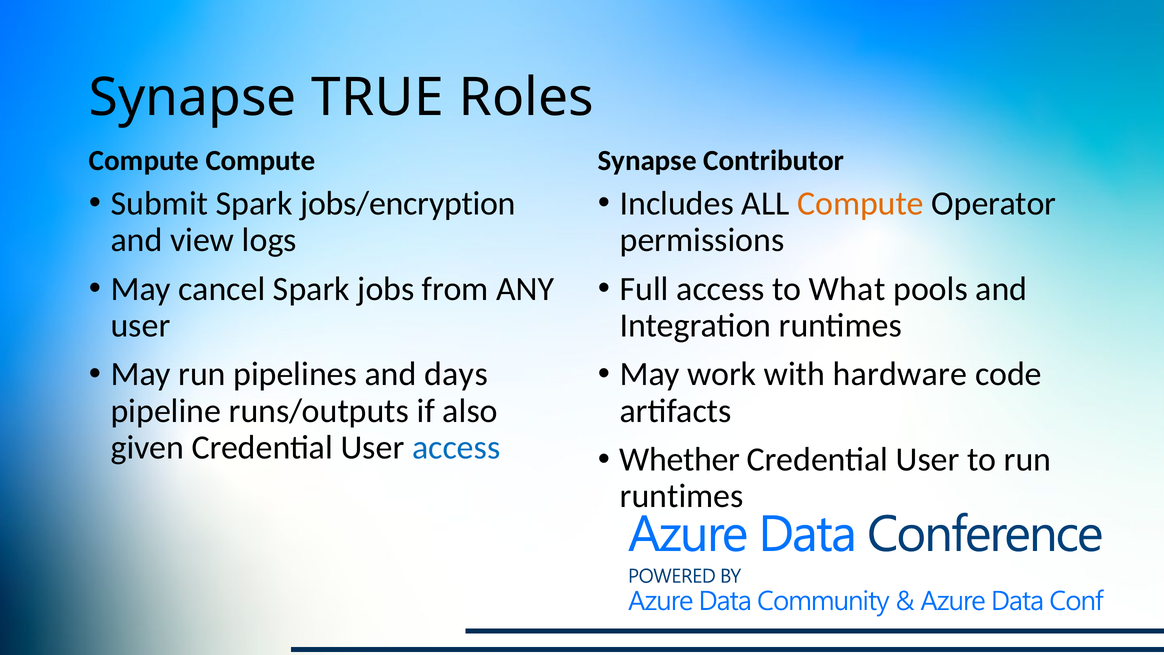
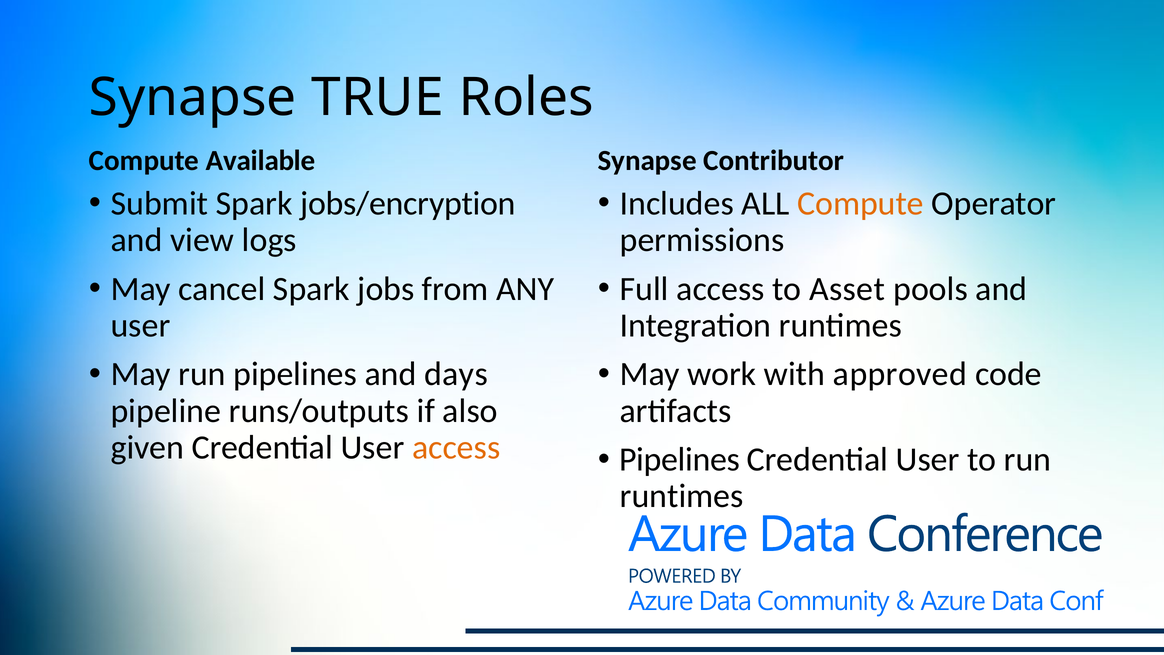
Compute Compute: Compute -> Available (261, 161)
What: What -> Asset (847, 289)
hardware: hardware -> approved (900, 374)
access colour: blue -> orange (456, 447)
Whether: Whether -> Pipelines (680, 459)
